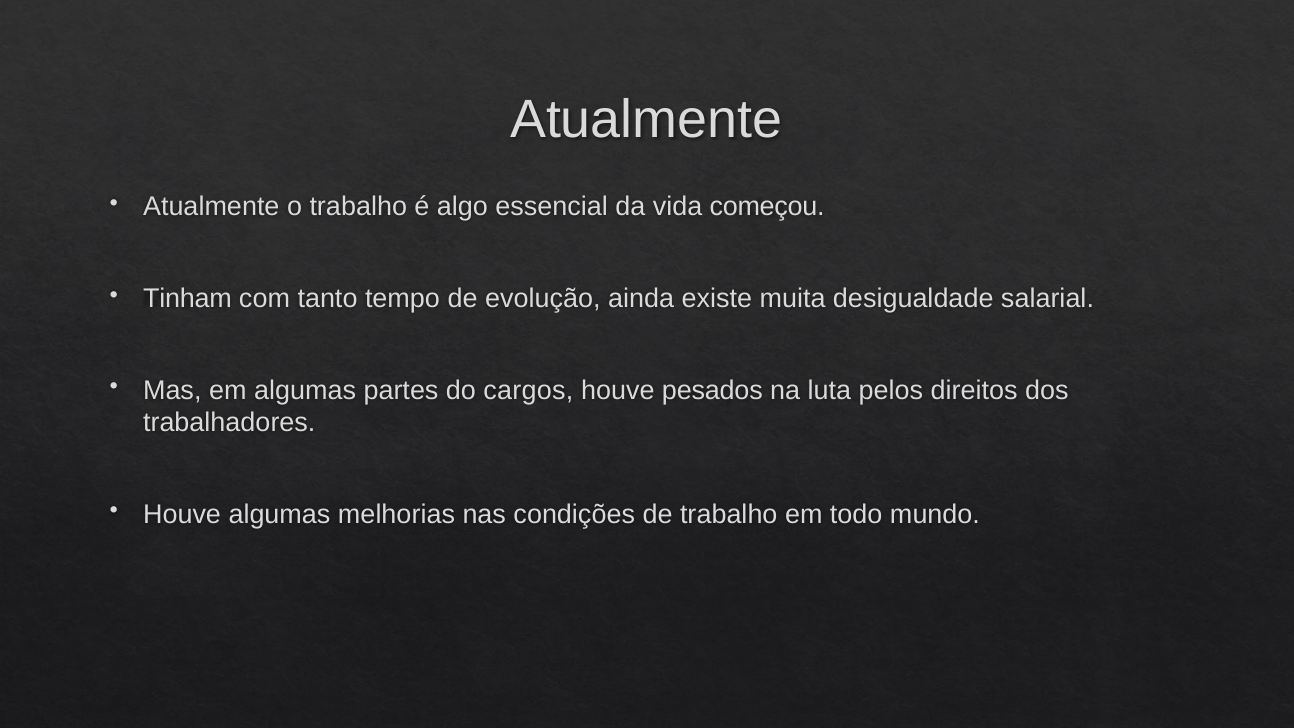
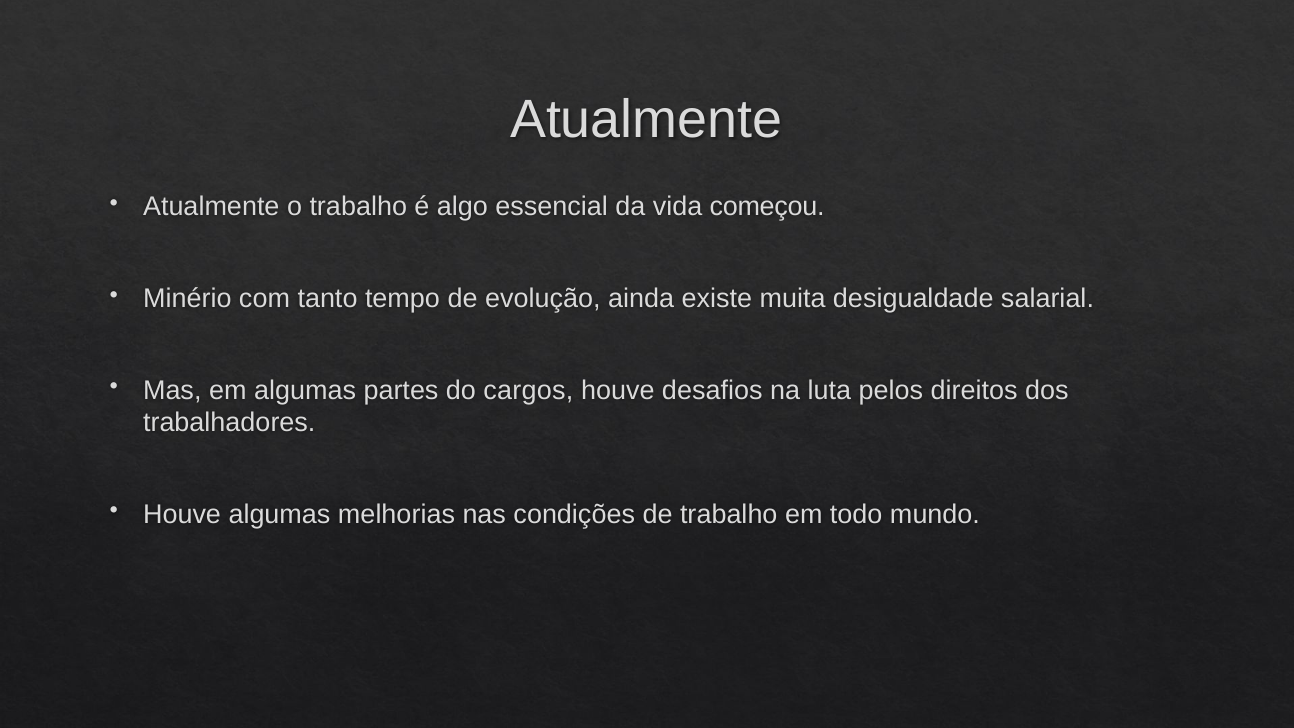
Tinham: Tinham -> Minério (187, 298)
pesados: pesados -> desafios (712, 390)
